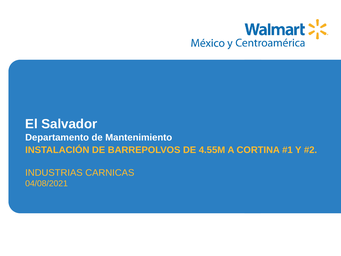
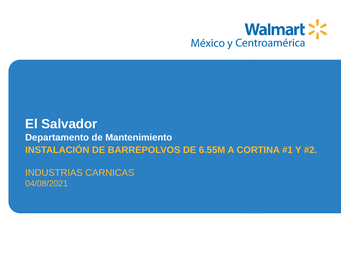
4.55M: 4.55M -> 6.55M (212, 150)
